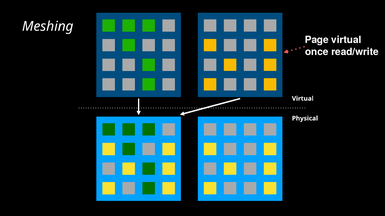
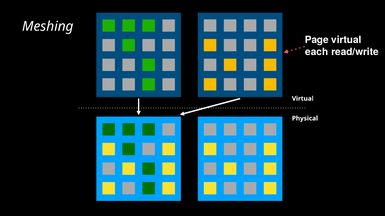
once: once -> each (317, 52)
